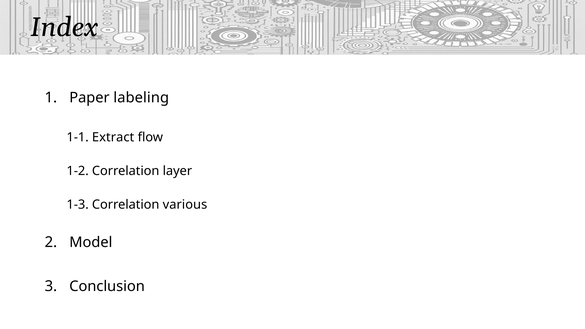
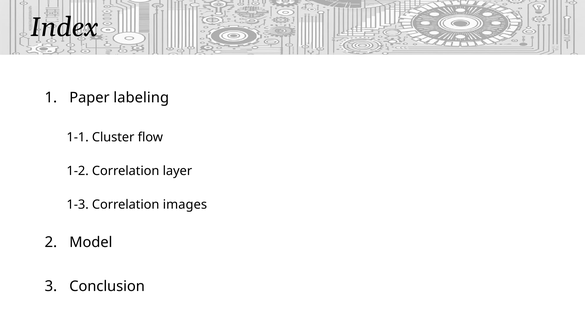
Extract: Extract -> Cluster (113, 137)
various: various -> images (185, 205)
